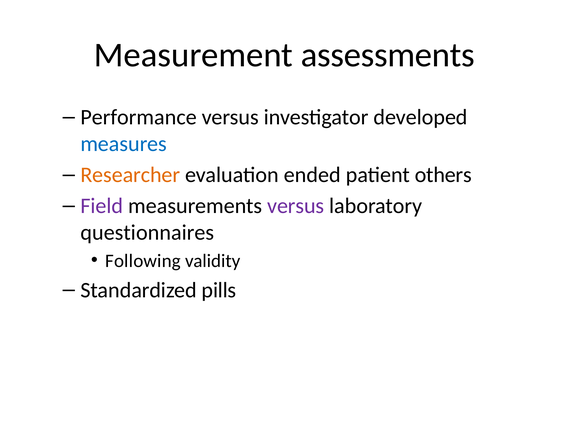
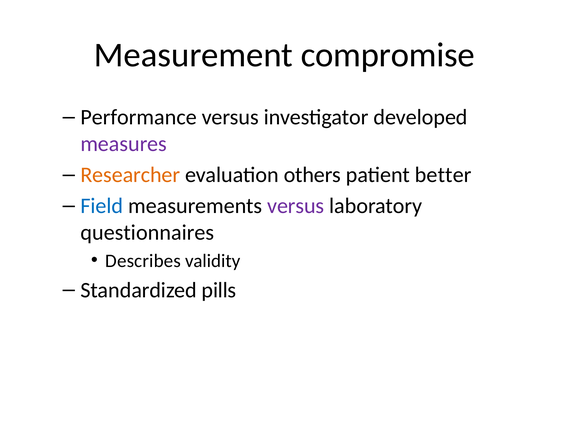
assessments: assessments -> compromise (388, 55)
measures colour: blue -> purple (124, 144)
ended: ended -> others (312, 175)
others: others -> better (443, 175)
Field colour: purple -> blue (102, 206)
Following: Following -> Describes (143, 261)
